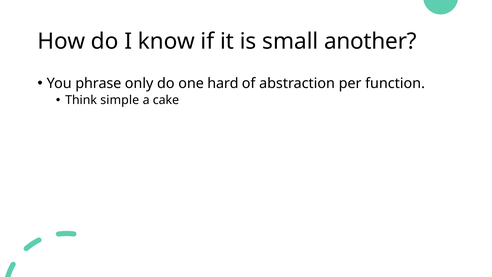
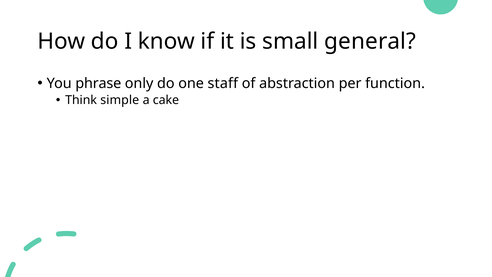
another: another -> general (370, 41)
hard: hard -> staff (223, 83)
